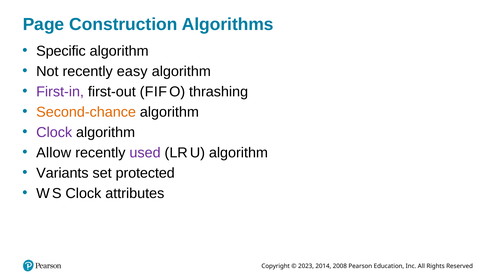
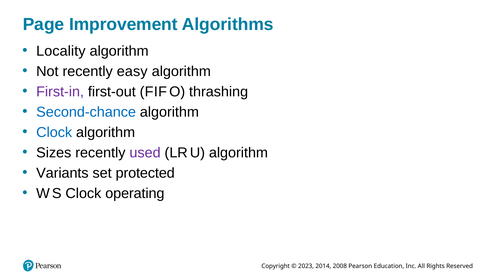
Construction: Construction -> Improvement (123, 25)
Specific: Specific -> Locality (61, 51)
Second-chance colour: orange -> blue (86, 112)
Clock colour: purple -> blue (54, 132)
Allow: Allow -> Sizes (54, 153)
attributes: attributes -> operating (135, 193)
